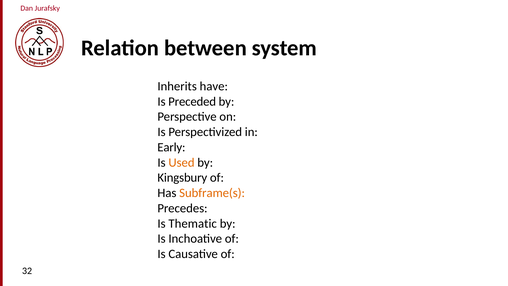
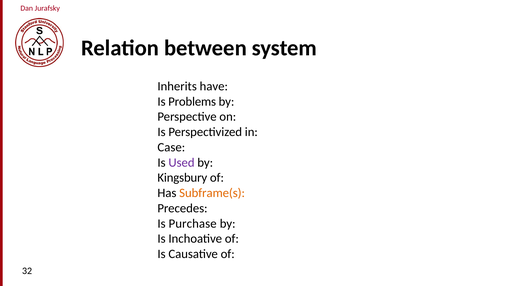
Preceded: Preceded -> Problems (192, 101)
Early: Early -> Case (171, 147)
Used colour: orange -> purple (181, 162)
Thematic: Thematic -> Purchase (193, 223)
